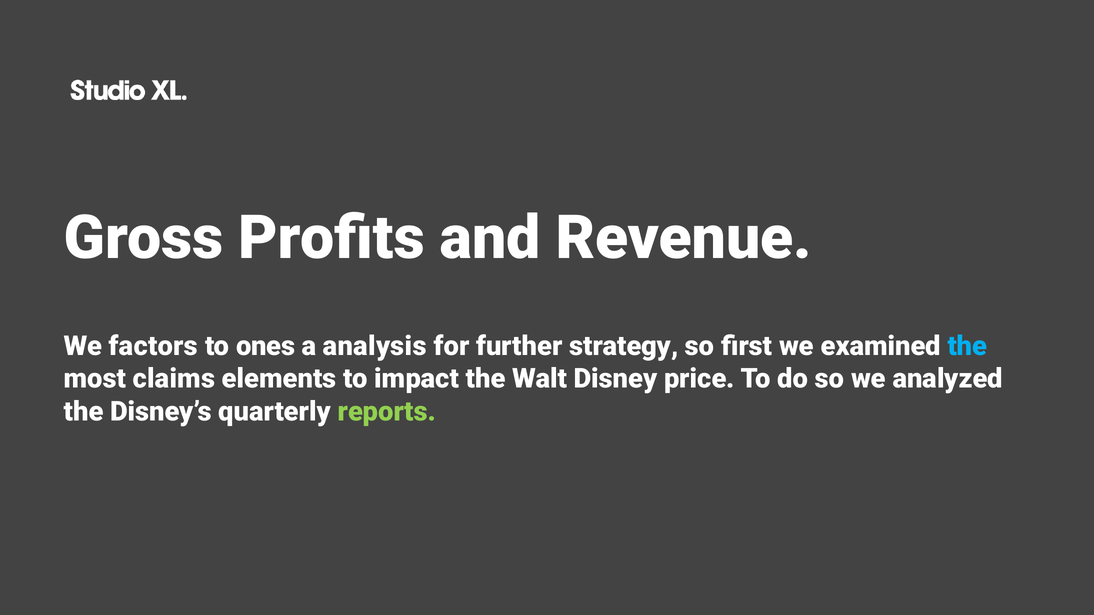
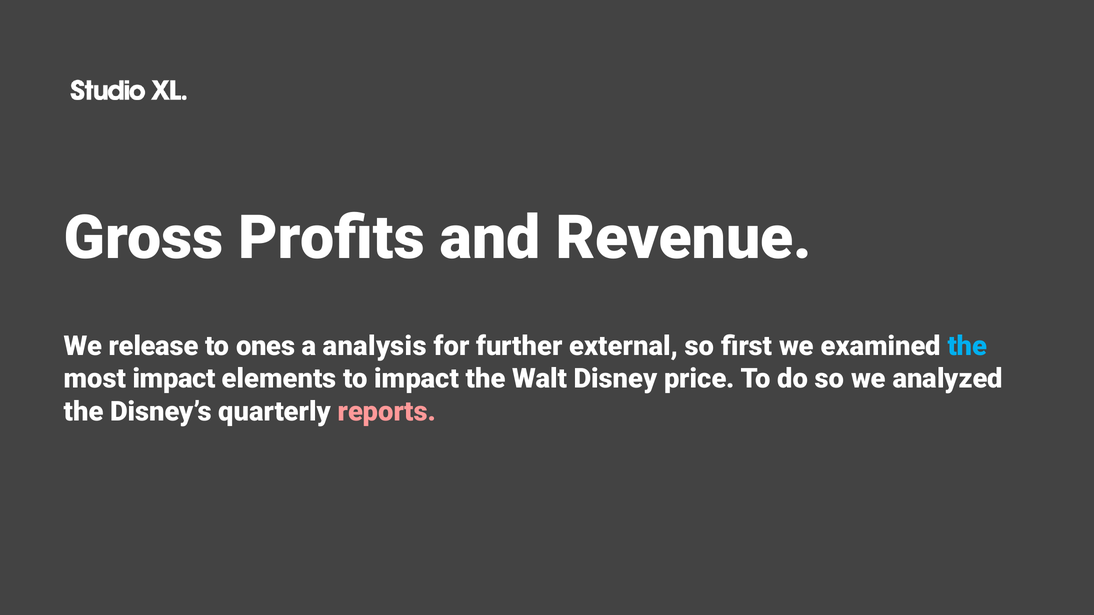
factors: factors -> release (154, 346)
strategy: strategy -> external (624, 346)
most claims: claims -> impact (174, 379)
reports colour: light green -> pink (387, 412)
